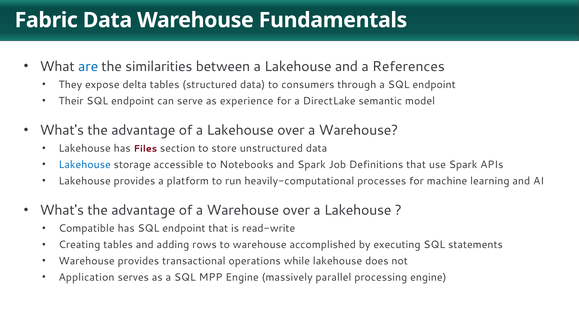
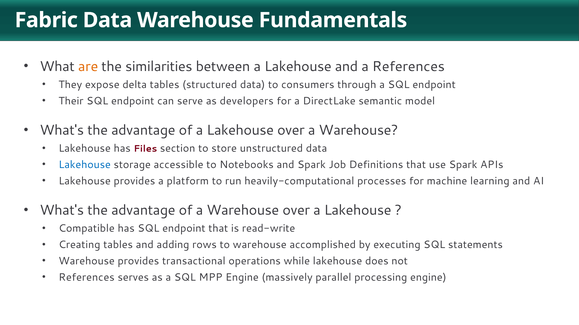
are colour: blue -> orange (88, 67)
experience: experience -> developers (247, 101)
Application: Application -> References (87, 278)
